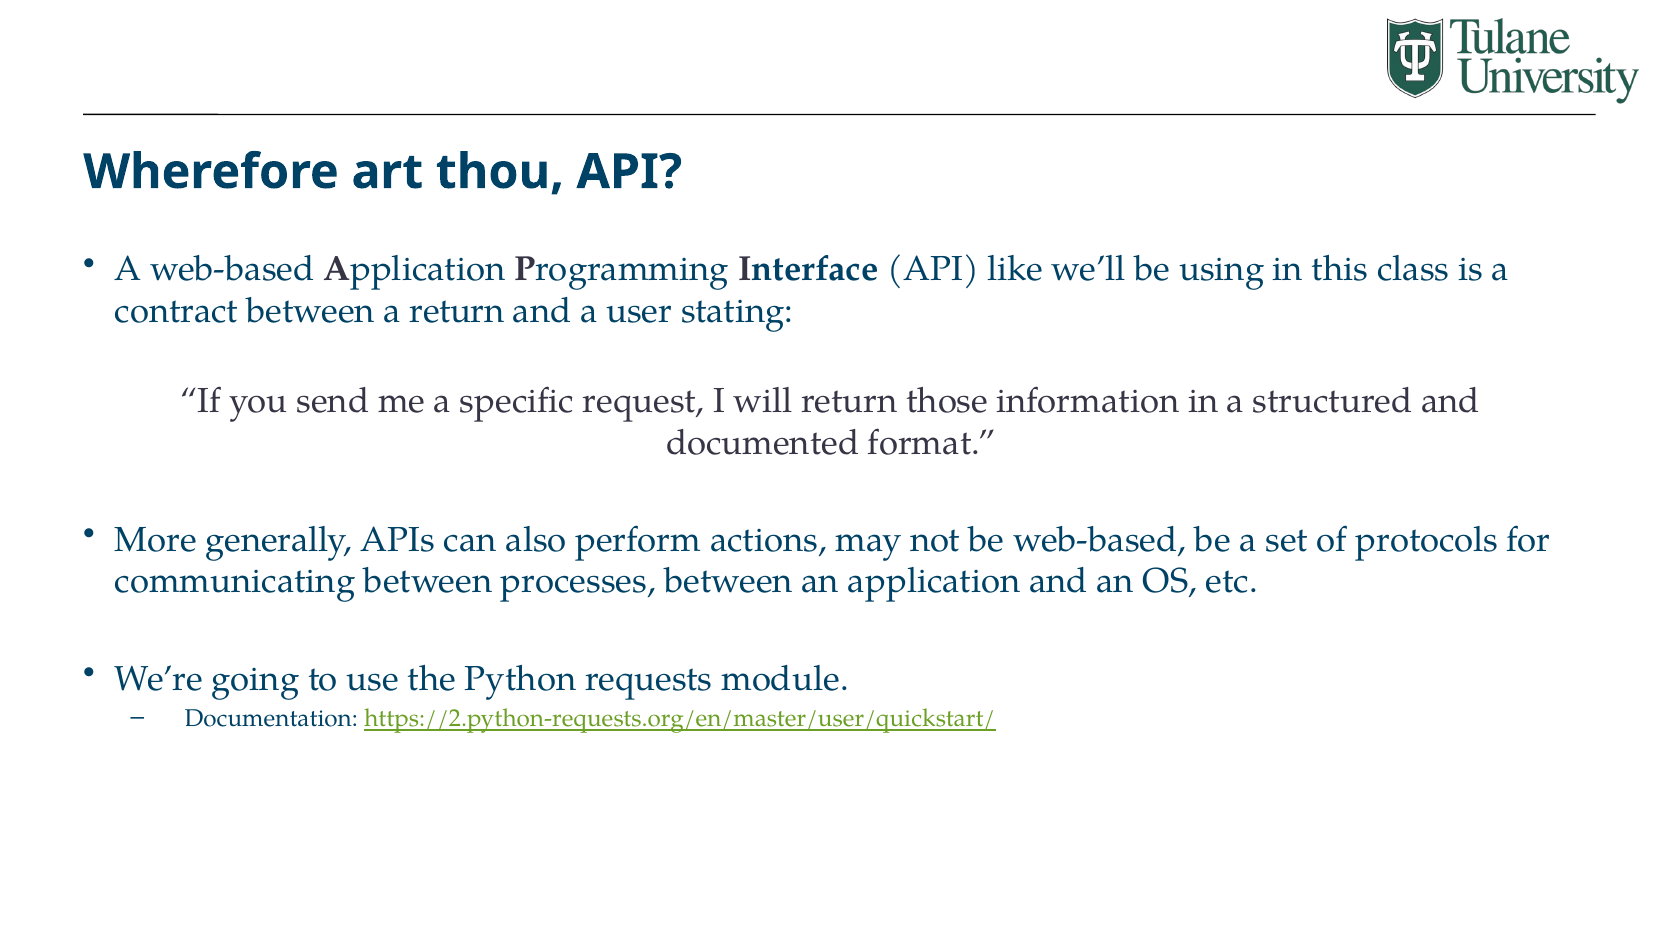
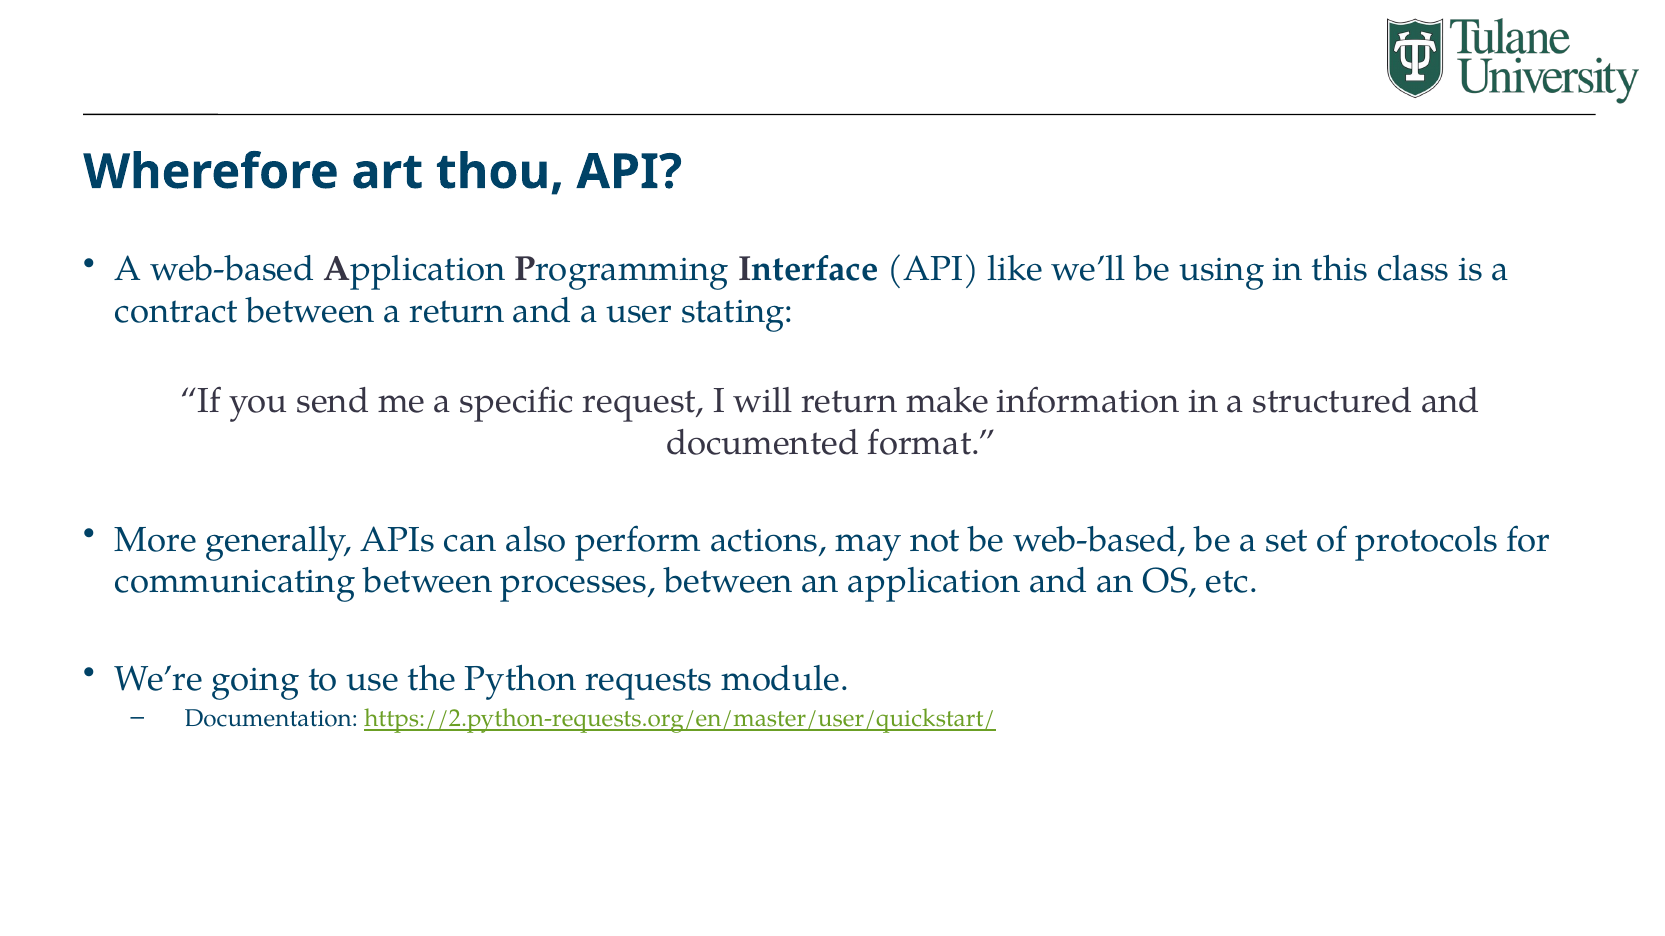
those: those -> make (948, 401)
